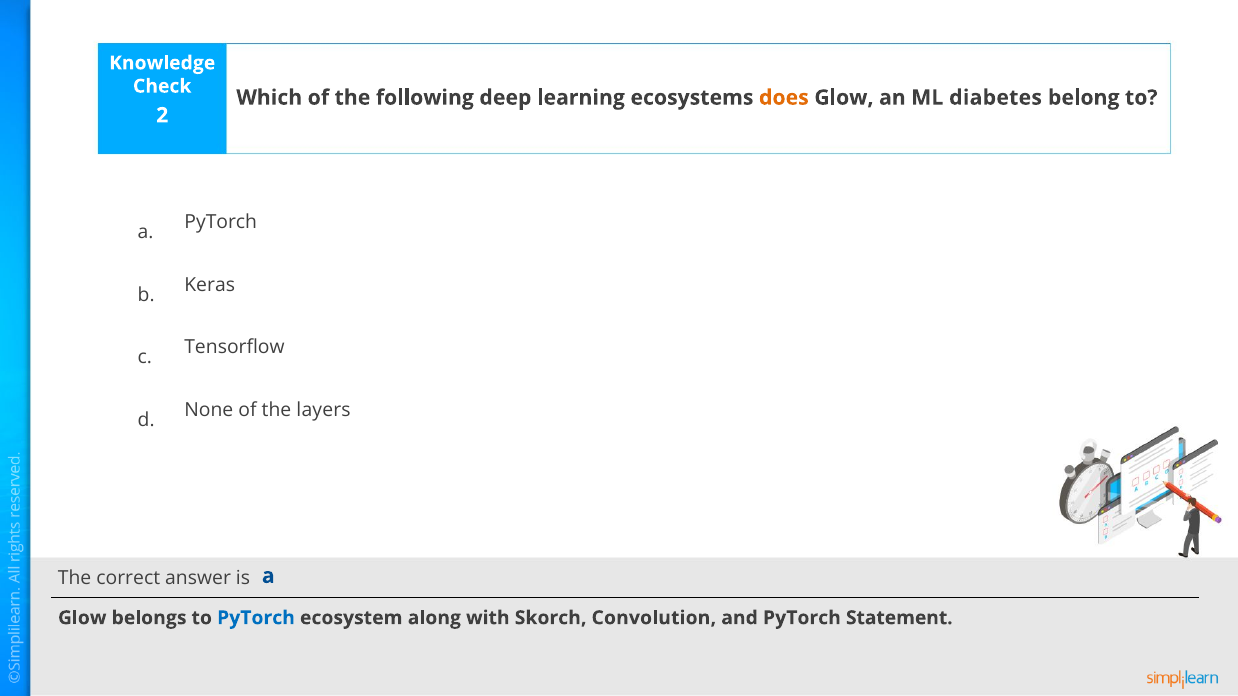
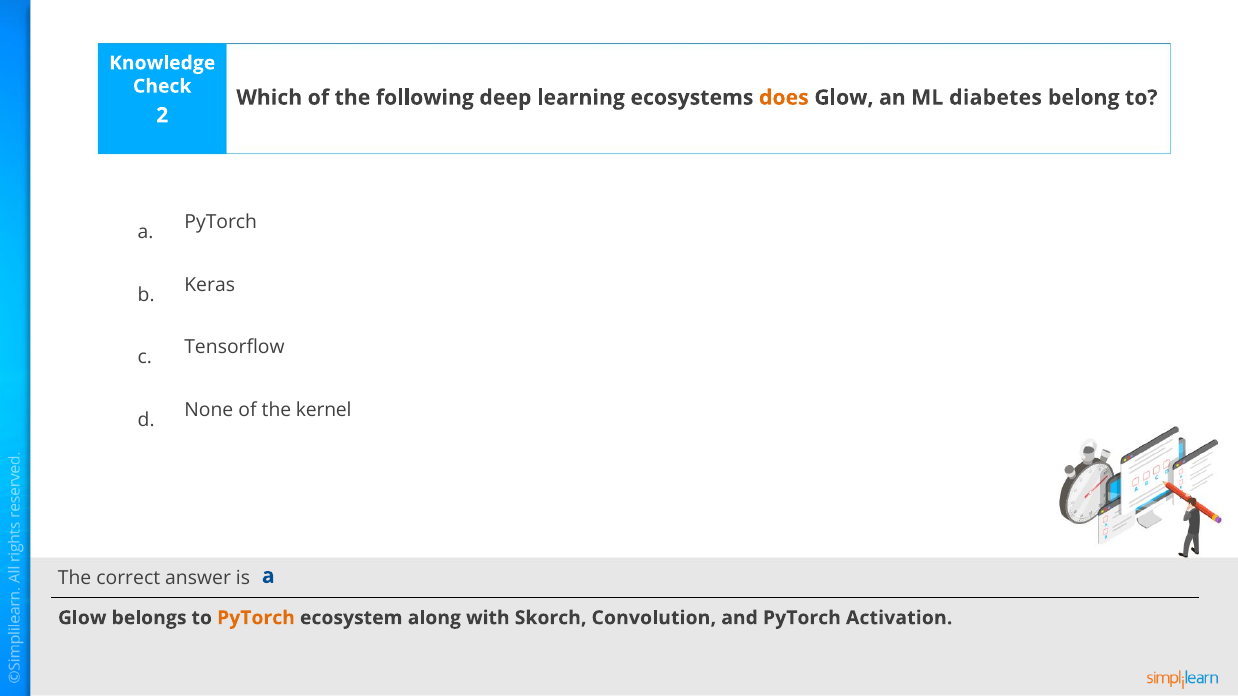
layers: layers -> kernel (324, 410)
PyTorch colour: blue -> orange (256, 618)
Statement: Statement -> Activation (899, 618)
